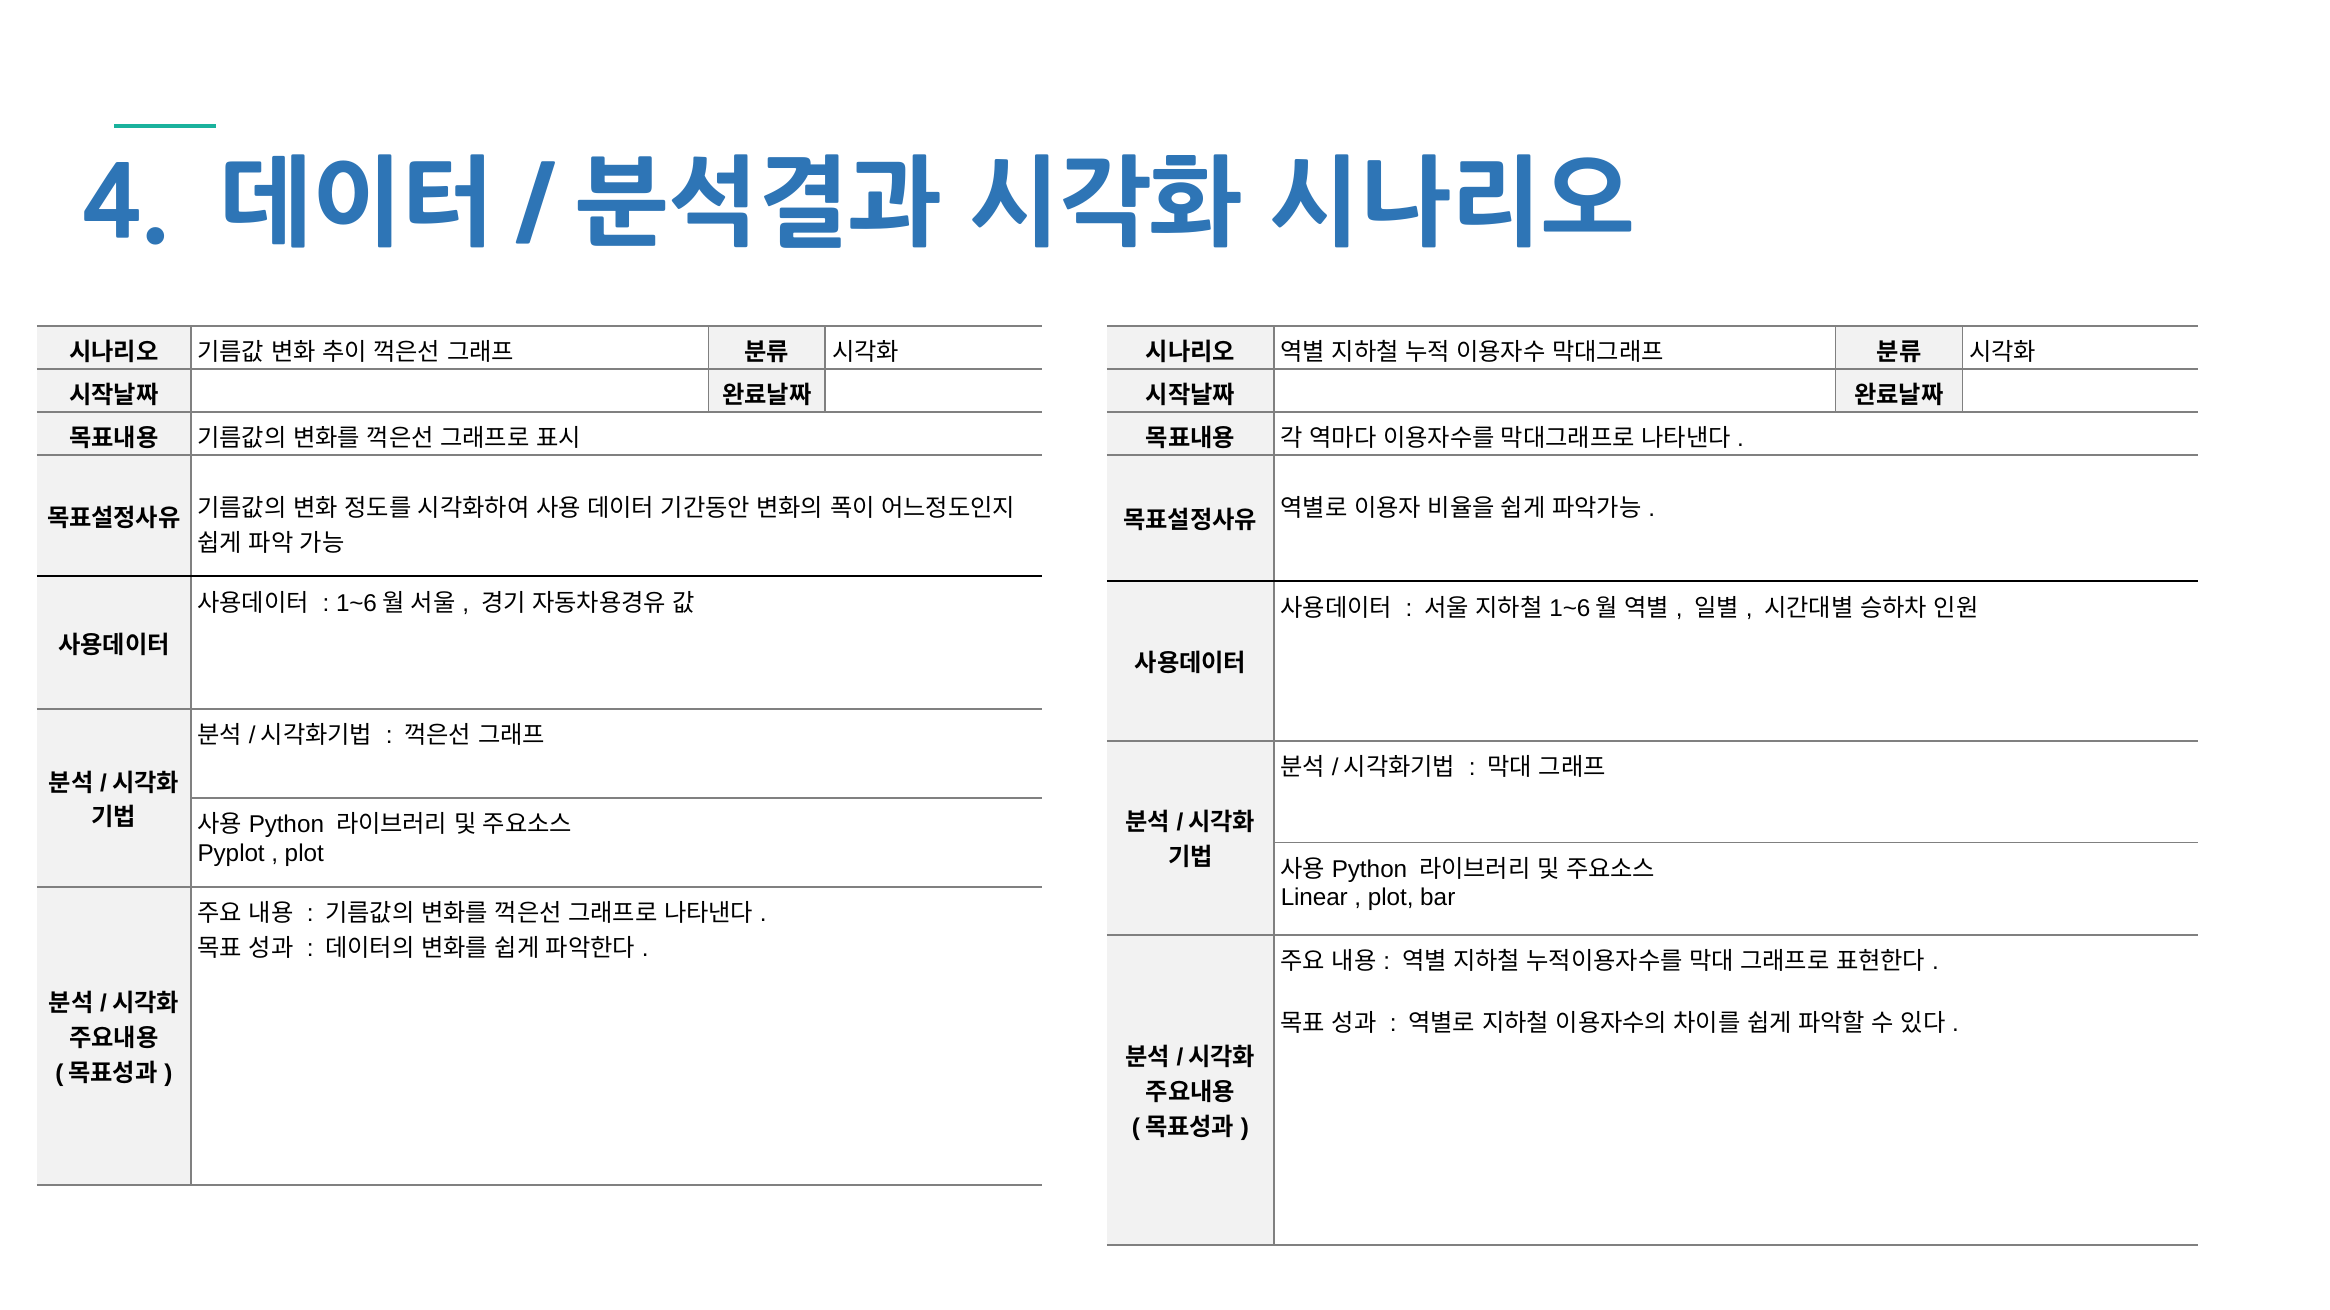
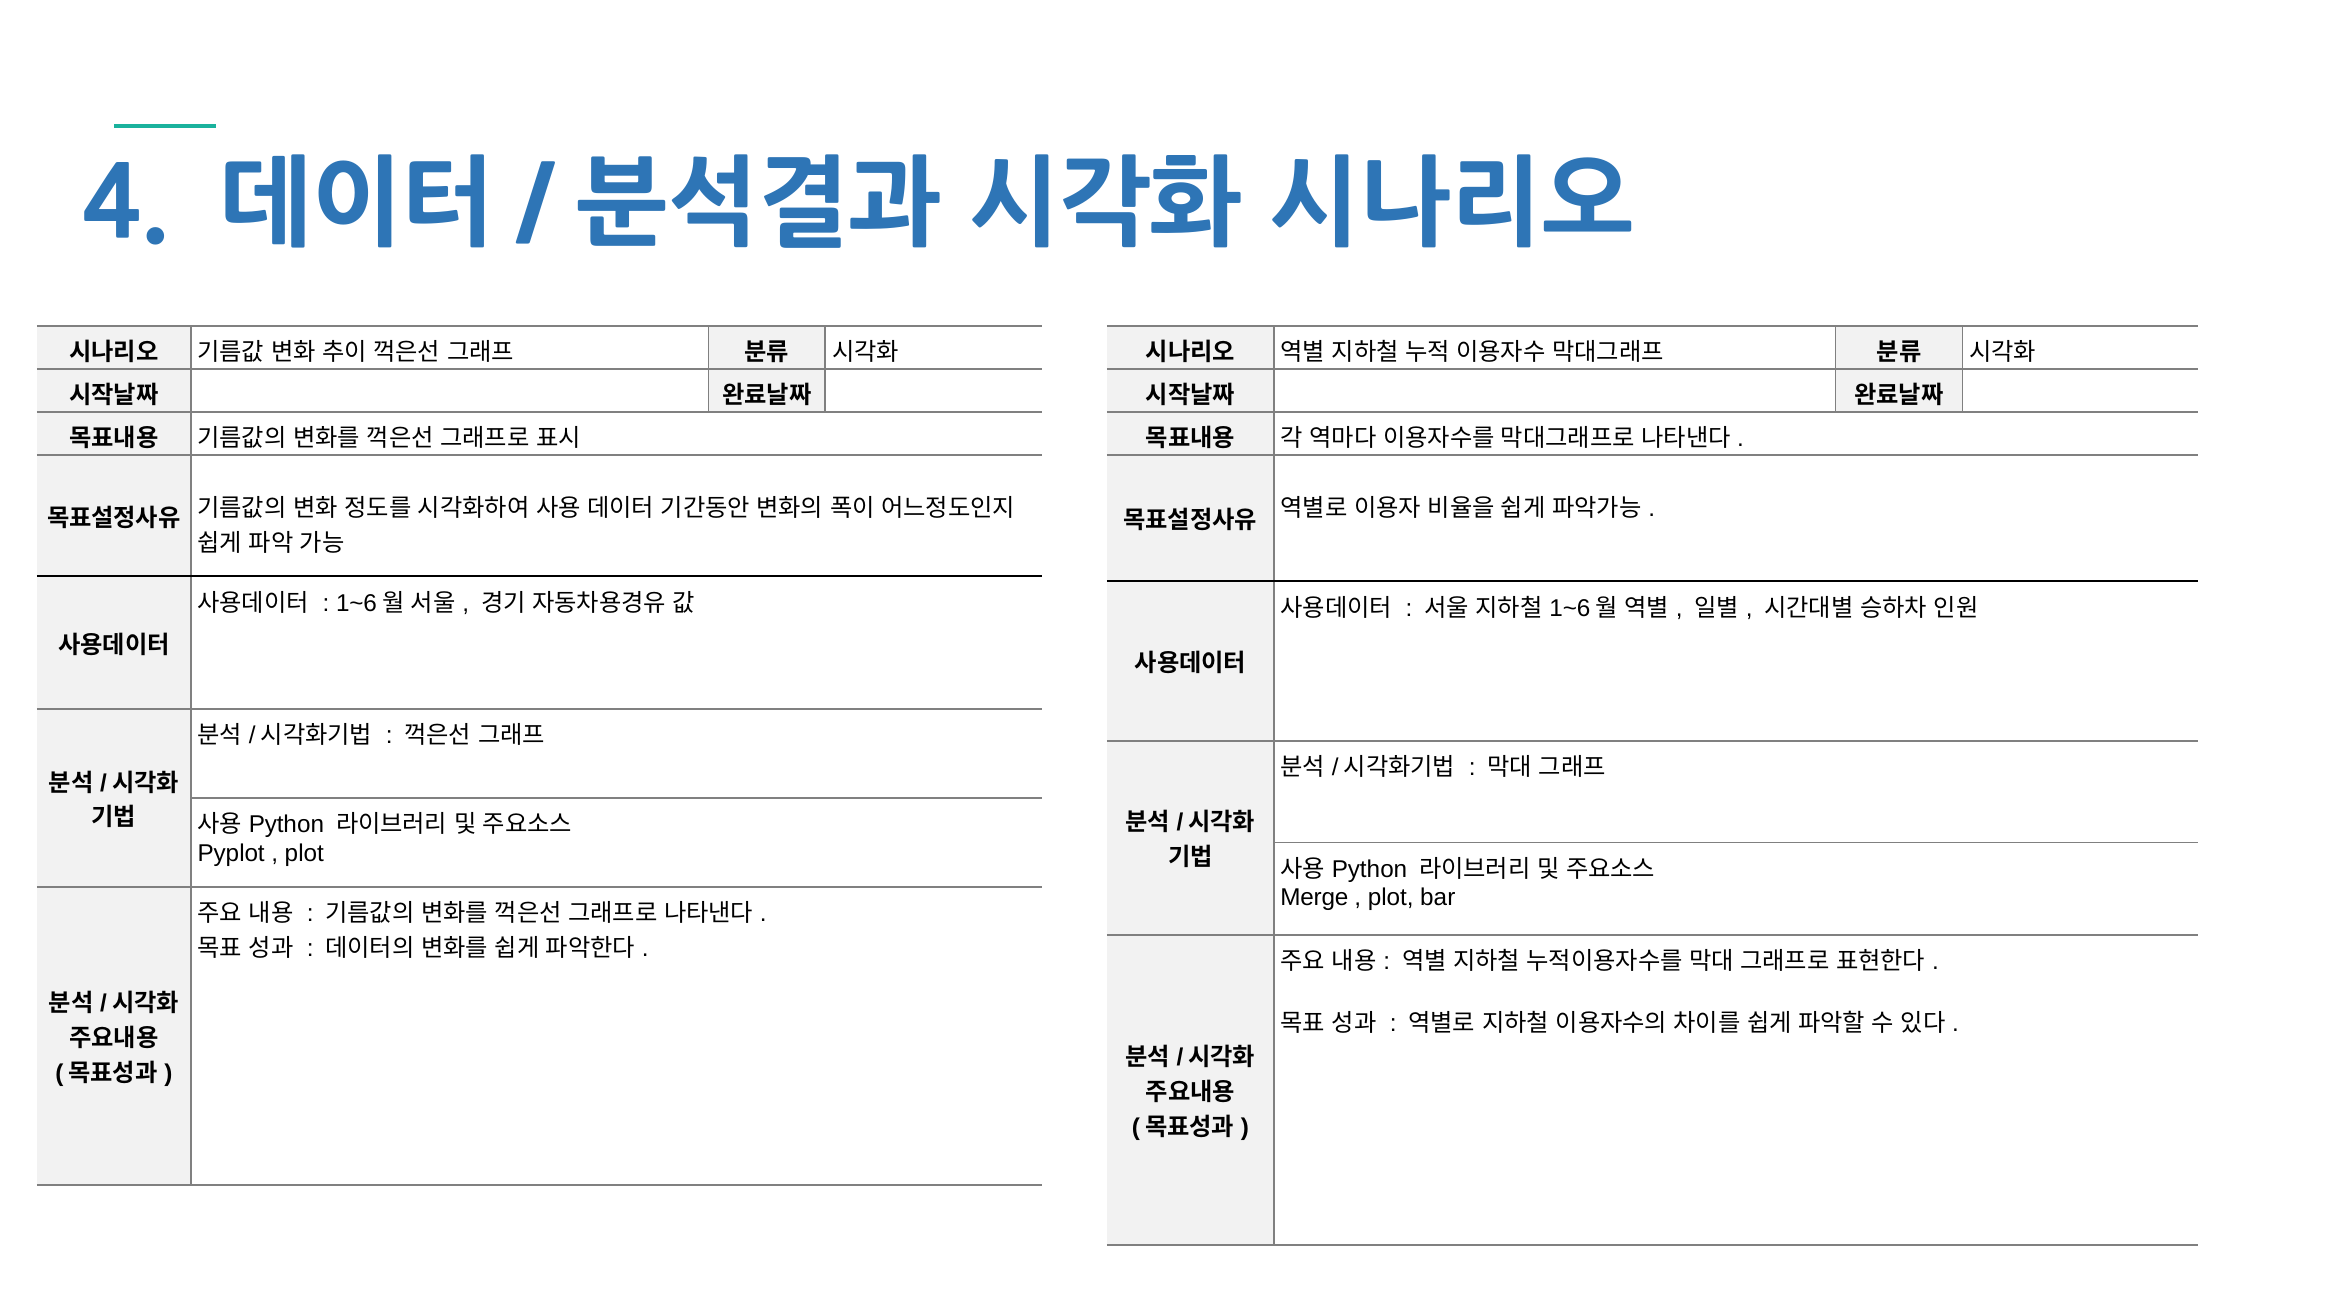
Linear: Linear -> Merge (1314, 898)
